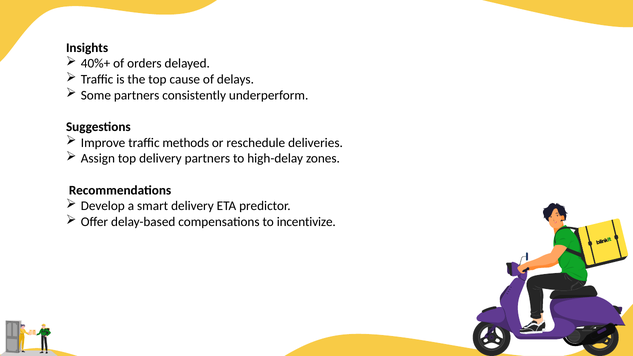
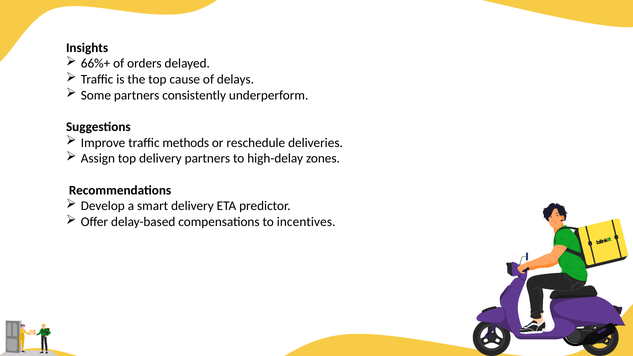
40%+: 40%+ -> 66%+ (96, 64)
incentivize: incentivize -> incentives (306, 222)
